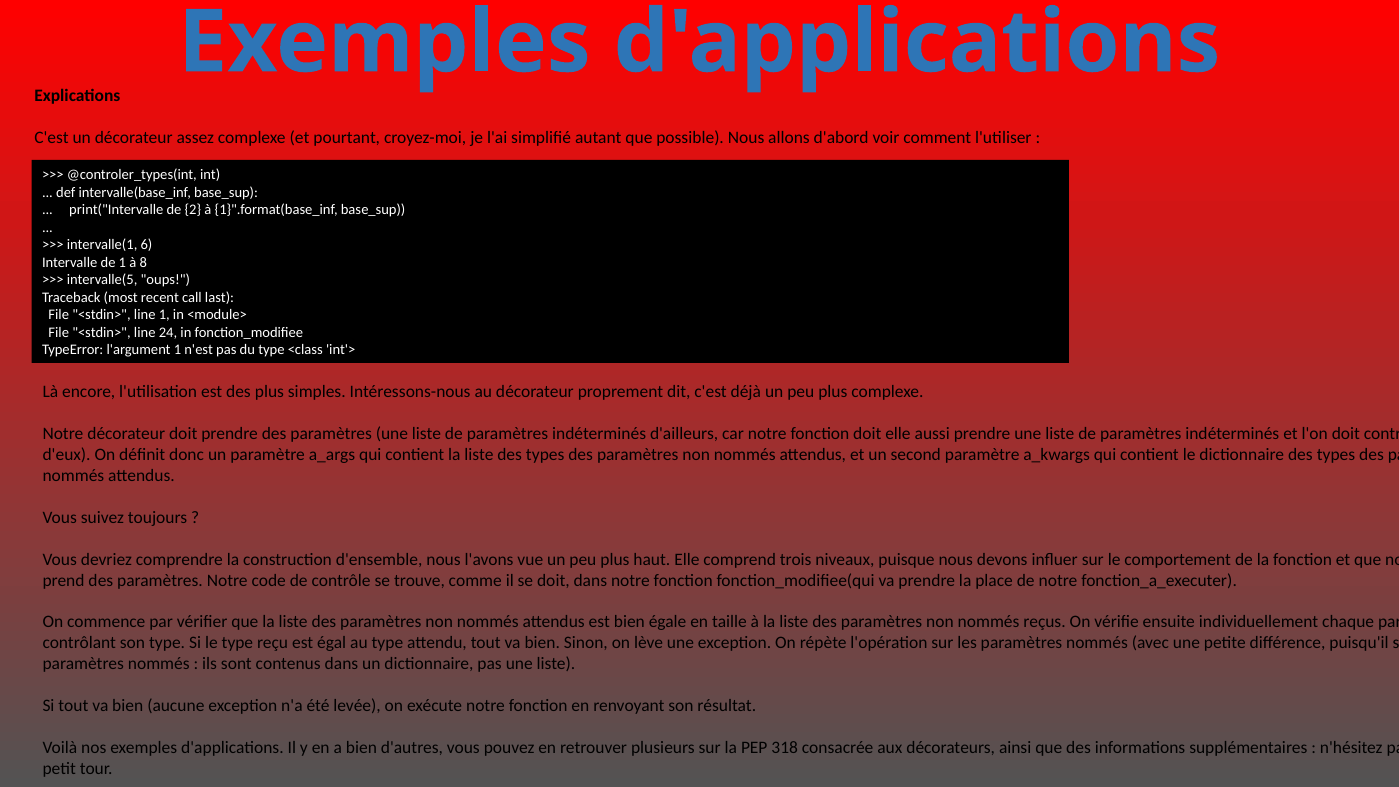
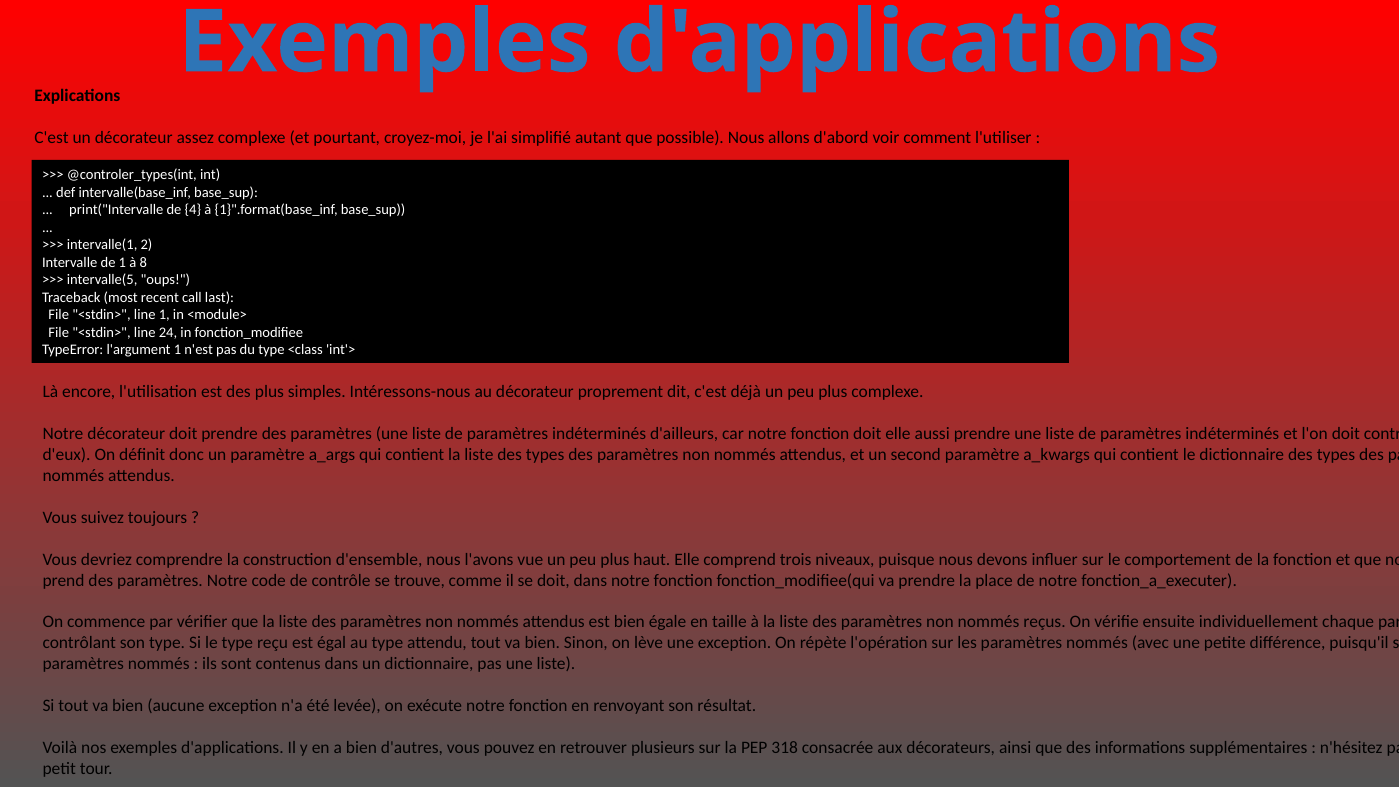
2: 2 -> 4 (193, 210)
6: 6 -> 2 (147, 245)
